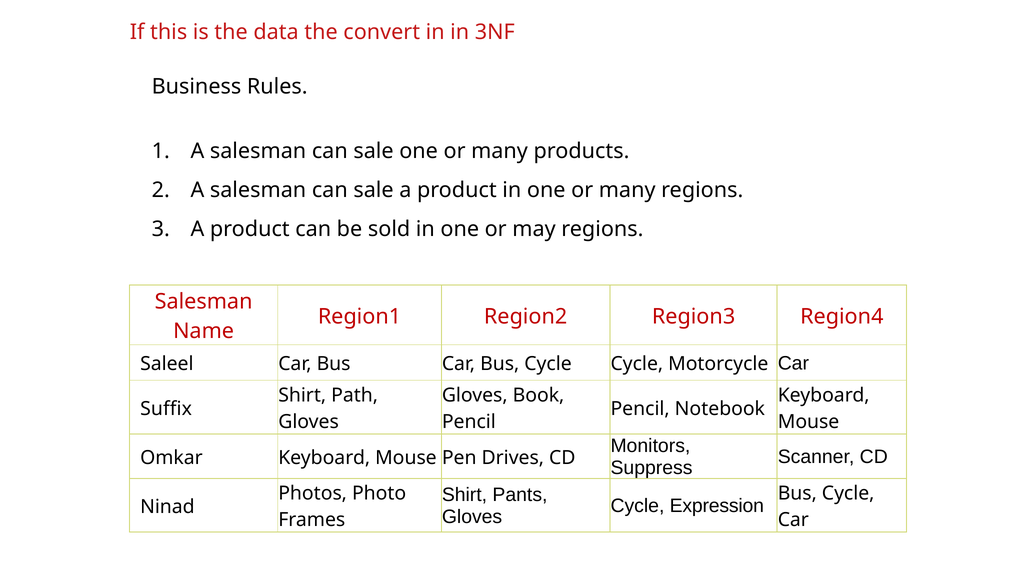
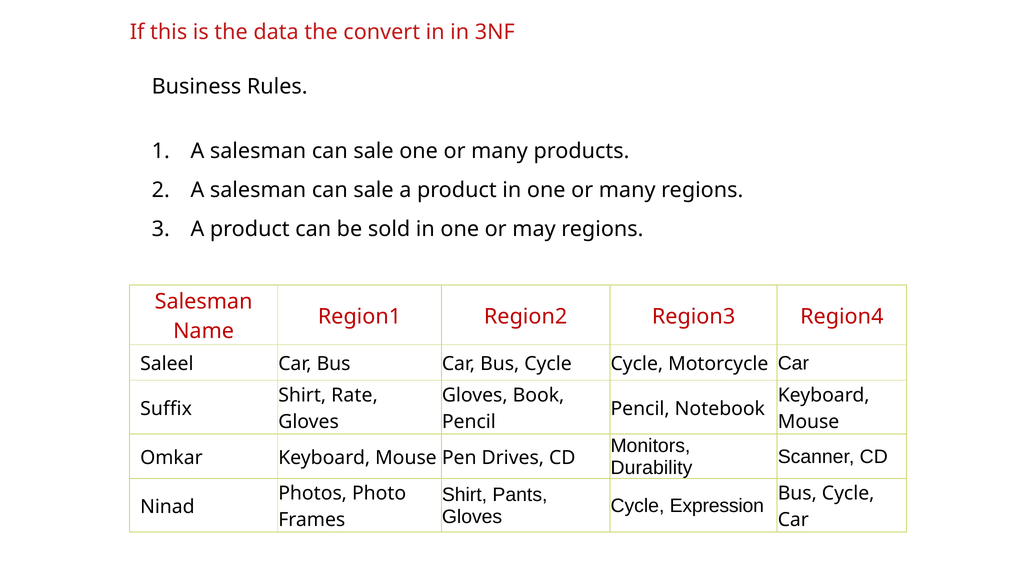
Path: Path -> Rate (355, 395)
Suppress: Suppress -> Durability (651, 468)
